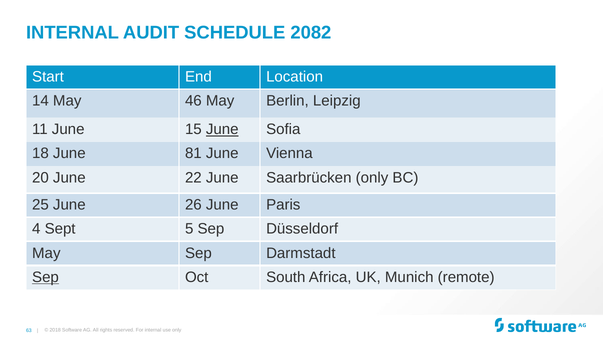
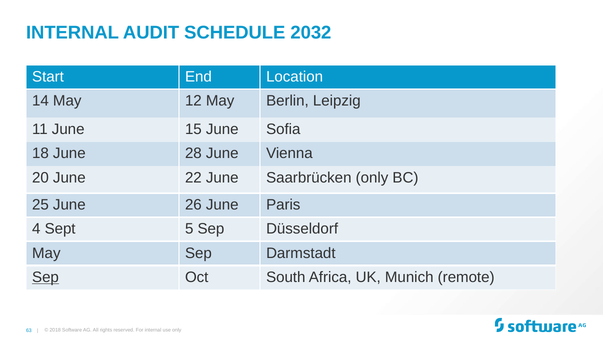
2082: 2082 -> 2032 (311, 33)
46: 46 -> 12 (193, 101)
June underline: present -> none (222, 129)
81: 81 -> 28 (193, 154)
